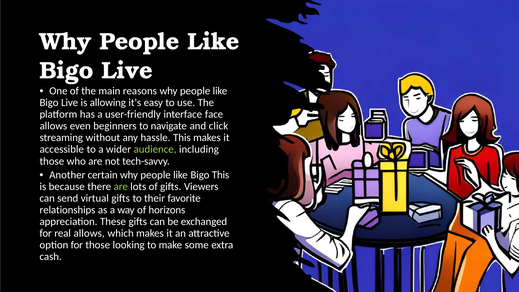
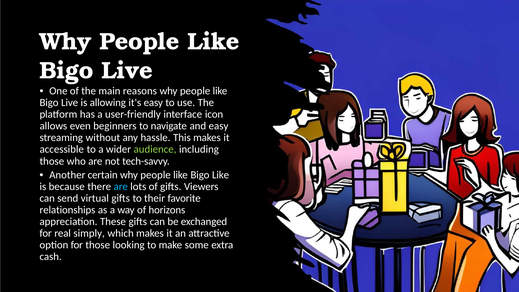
face: face -> icon (214, 114)
and click: click -> easy (219, 126)
Bigo This: This -> Like (221, 175)
are colour: light green -> light blue (121, 187)
real allows: allows -> simply (89, 233)
